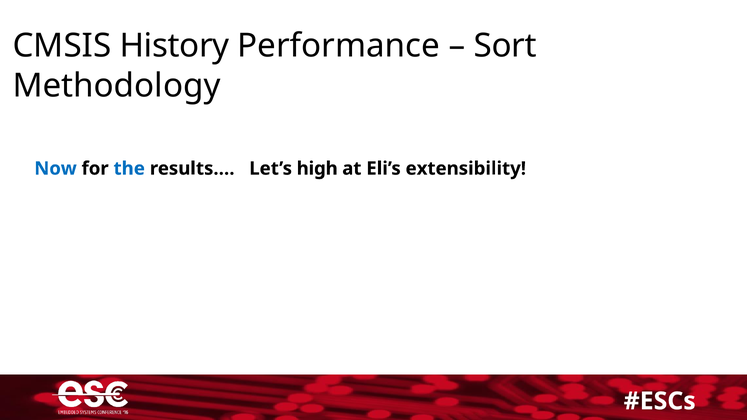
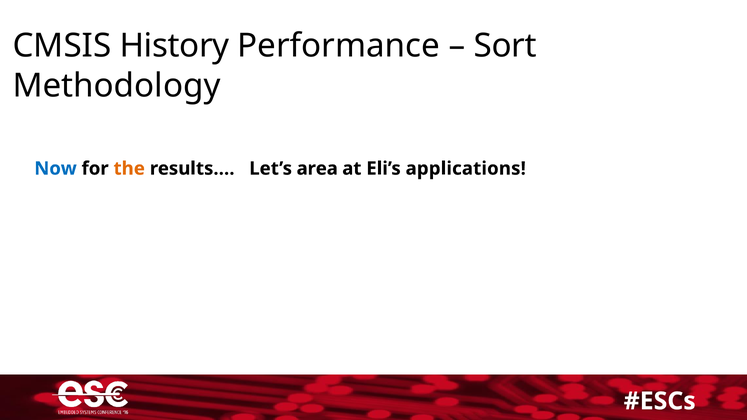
the colour: blue -> orange (129, 169)
high: high -> area (317, 169)
extensibility: extensibility -> applications (466, 169)
